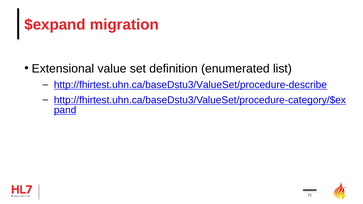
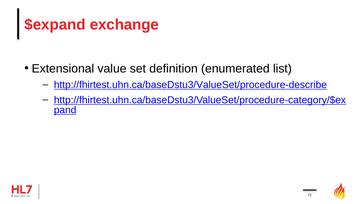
migration: migration -> exchange (124, 25)
